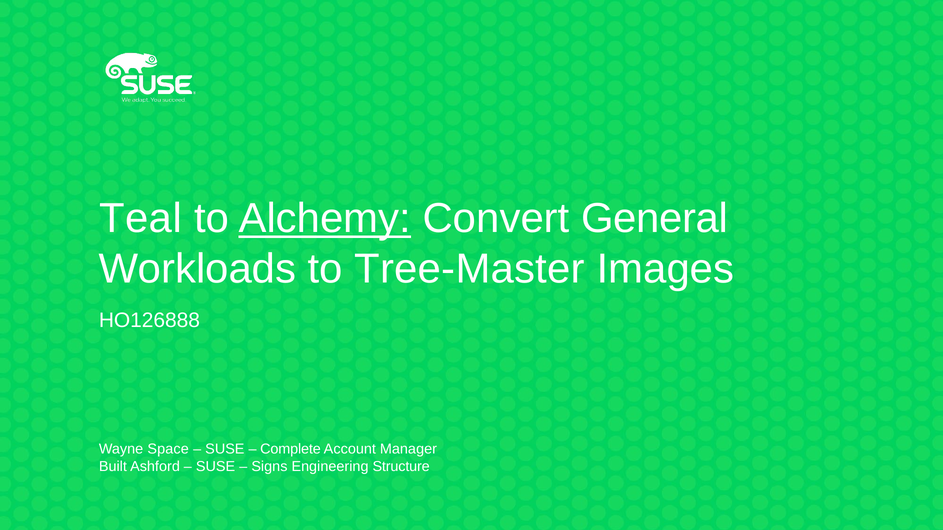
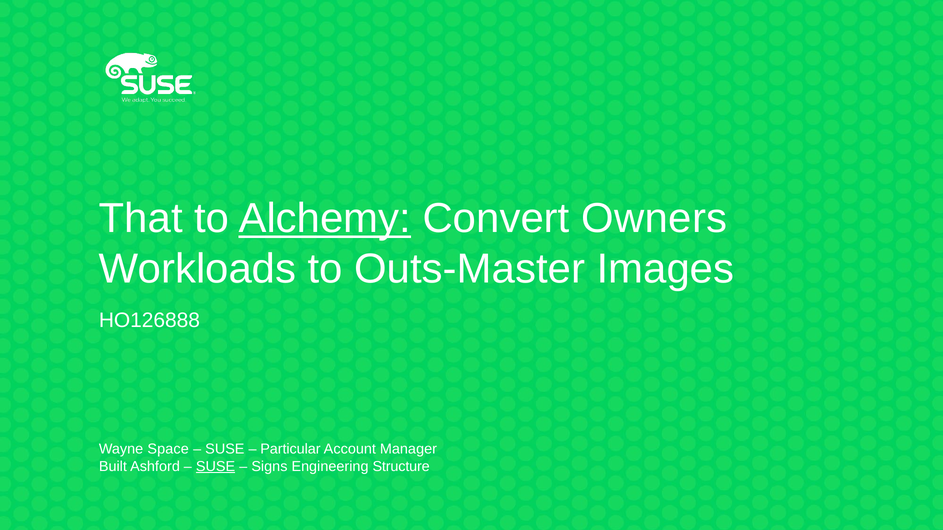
Teal: Teal -> That (141, 219)
General: General -> Owners (654, 219)
Tree-Master: Tree-Master -> Outs-Master (470, 269)
Complete: Complete -> Particular (290, 449)
SUSE underline: none -> present (216, 467)
